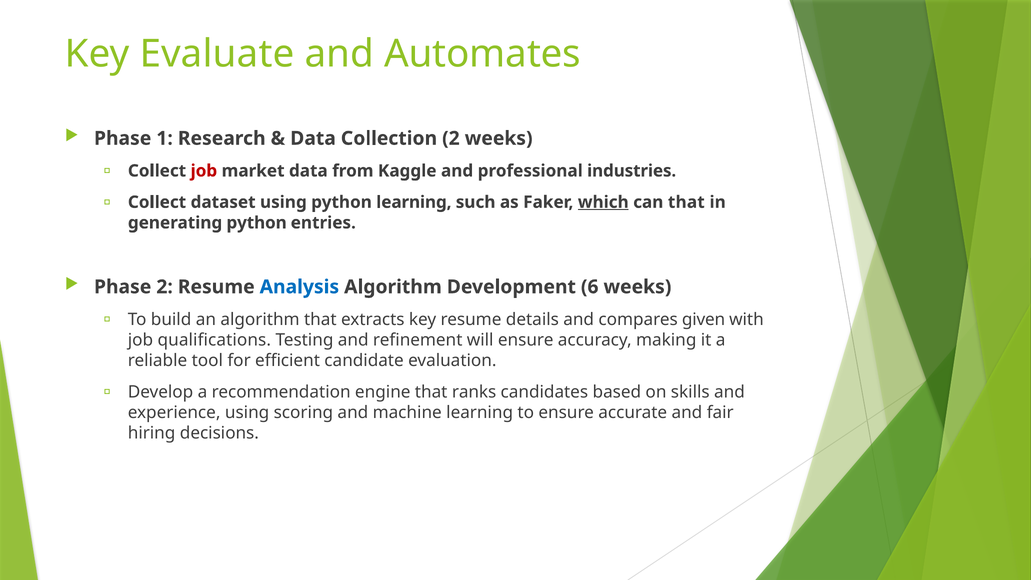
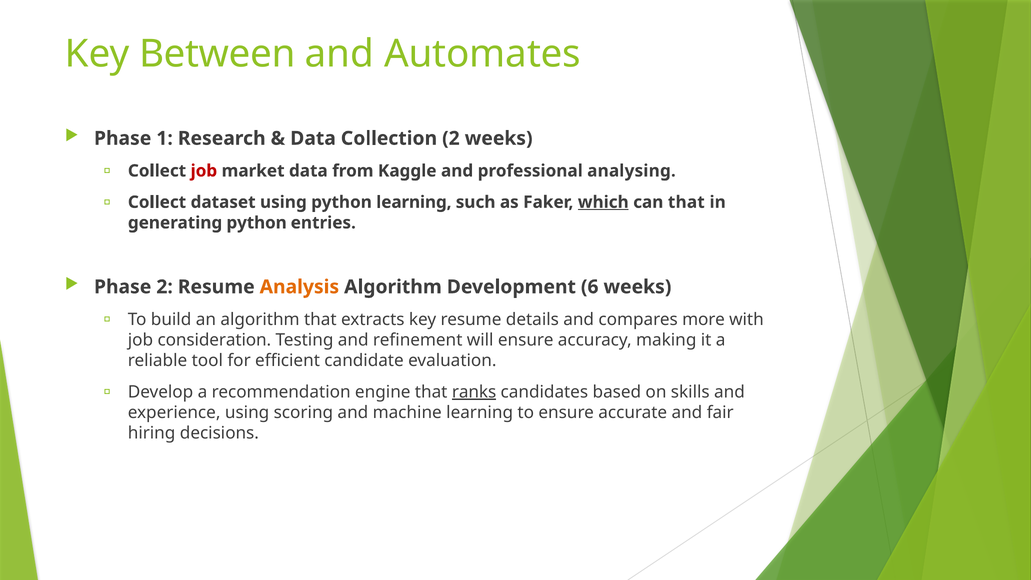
Evaluate: Evaluate -> Between (217, 54)
industries: industries -> analysing (631, 171)
Analysis colour: blue -> orange (299, 287)
given: given -> more (704, 319)
qualifications: qualifications -> consideration (214, 340)
ranks underline: none -> present (474, 392)
